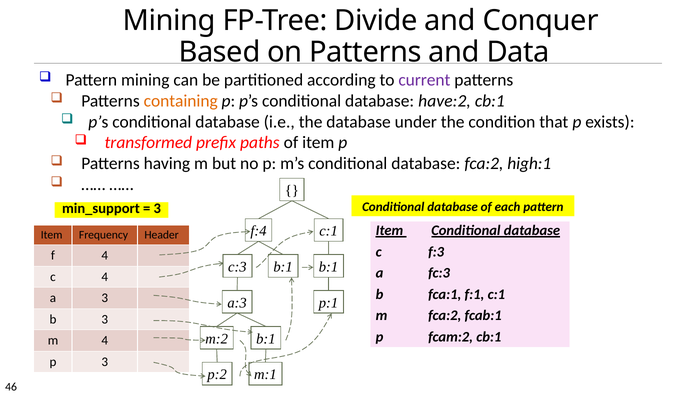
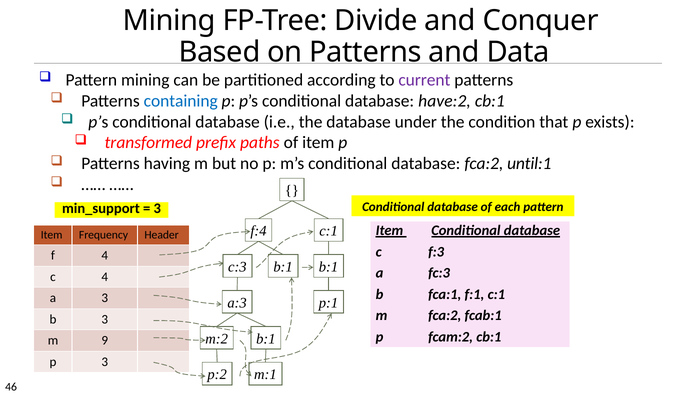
containing colour: orange -> blue (181, 101)
high:1: high:1 -> until:1 (529, 164)
m 4: 4 -> 9 (105, 340)
